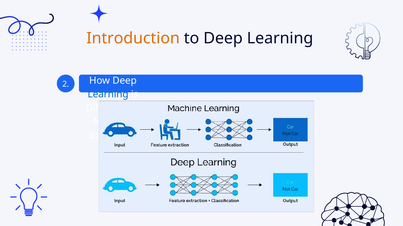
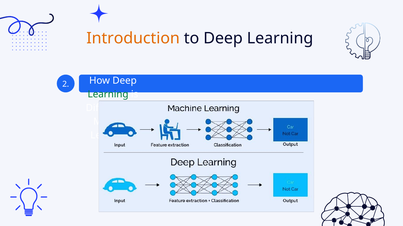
Learning colour: blue -> green (108, 94)
